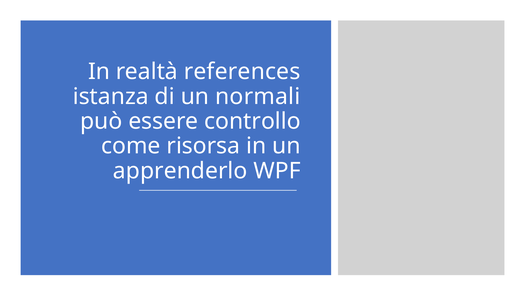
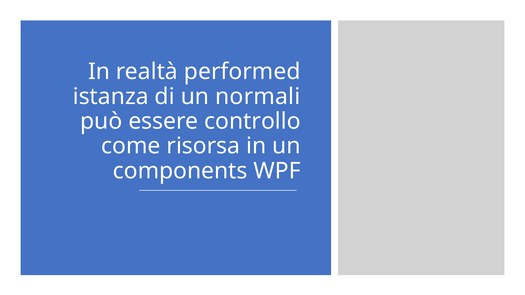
references: references -> performed (242, 72)
apprenderlo: apprenderlo -> components (180, 171)
